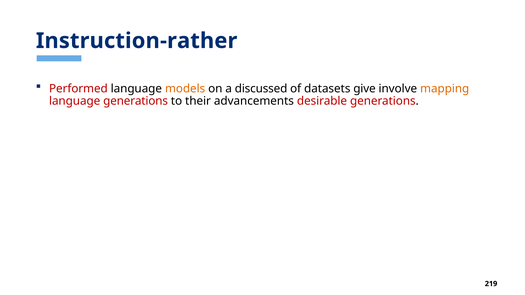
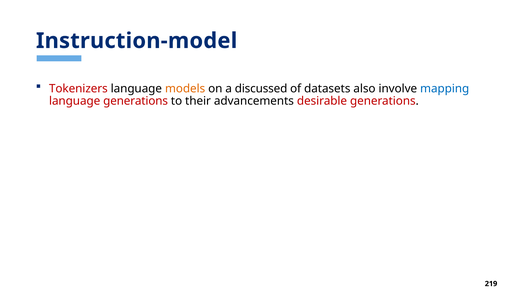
Instruction-rather: Instruction-rather -> Instruction-model (137, 41)
Performed: Performed -> Tokenizers (78, 89)
give: give -> also (364, 89)
mapping colour: orange -> blue (445, 89)
